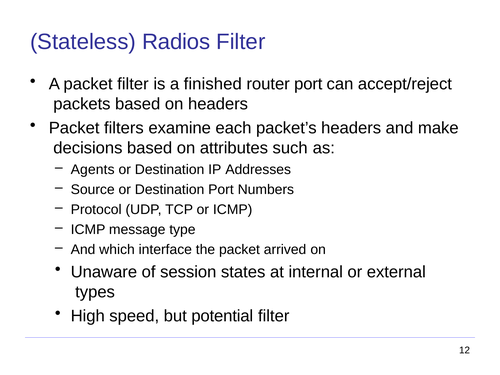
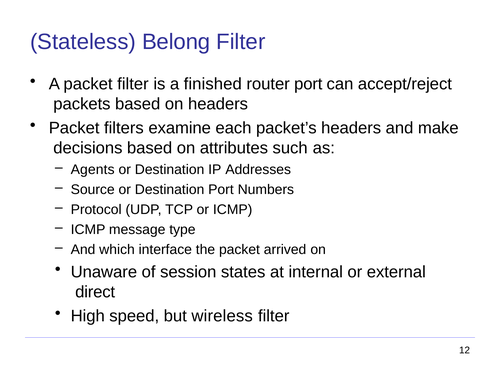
Radios: Radios -> Belong (176, 42)
types: types -> direct (95, 292)
potential: potential -> wireless (222, 316)
